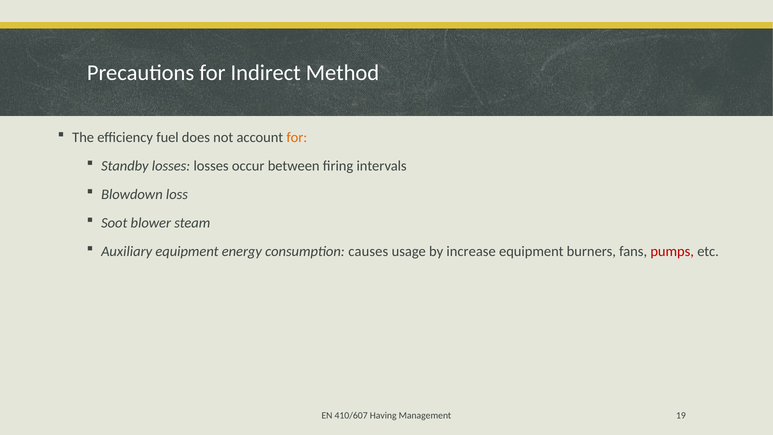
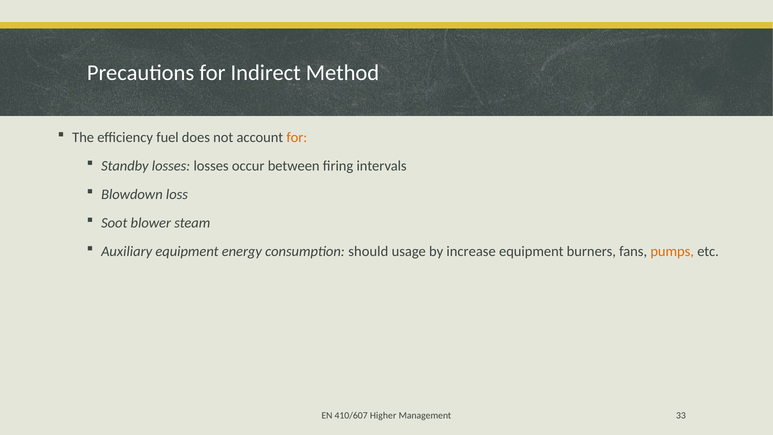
causes: causes -> should (368, 251)
pumps colour: red -> orange (672, 251)
Having: Having -> Higher (383, 415)
19: 19 -> 33 (681, 415)
